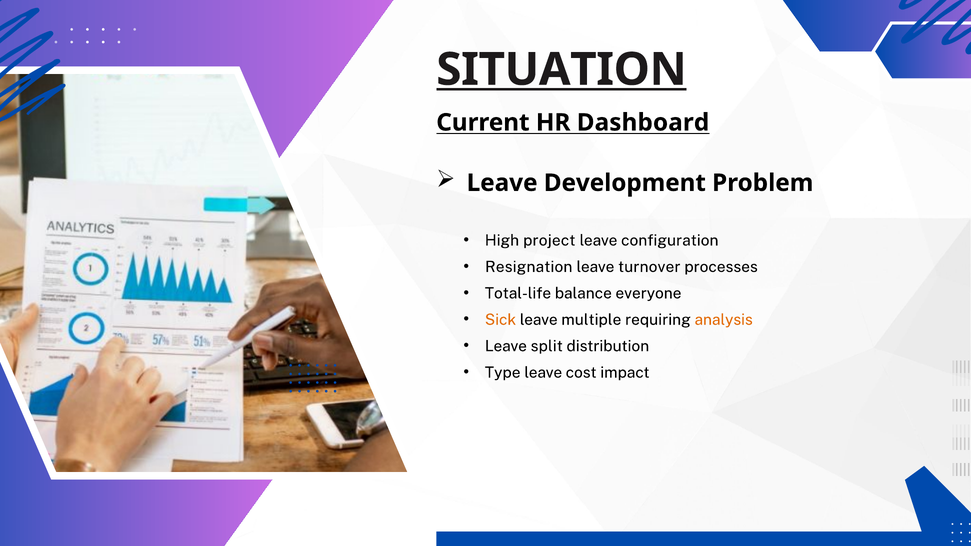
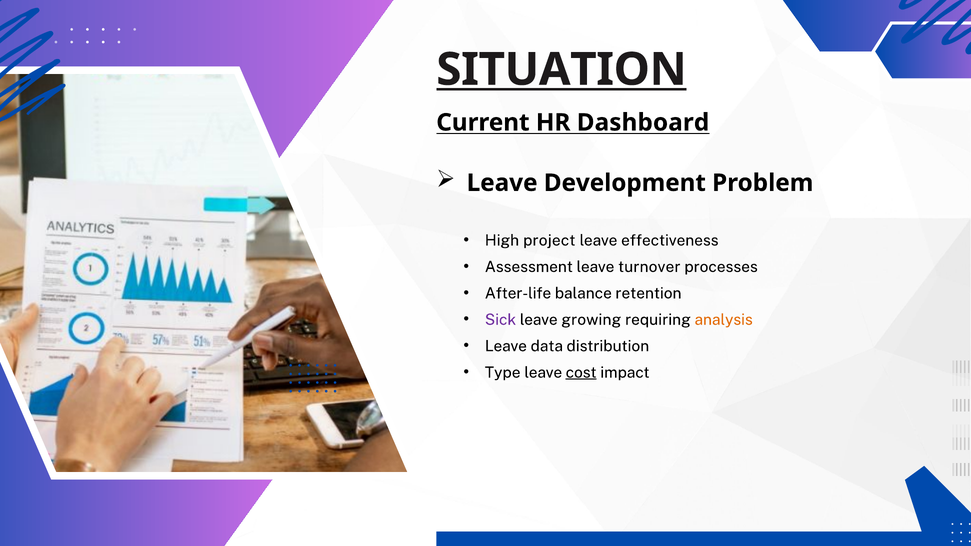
configuration: configuration -> effectiveness (670, 241)
Resignation: Resignation -> Assessment (529, 267)
Total-life: Total-life -> After-life (518, 293)
everyone: everyone -> retention (648, 293)
Sick colour: orange -> purple (500, 320)
multiple: multiple -> growing (591, 320)
split: split -> data (547, 346)
cost underline: none -> present (581, 373)
